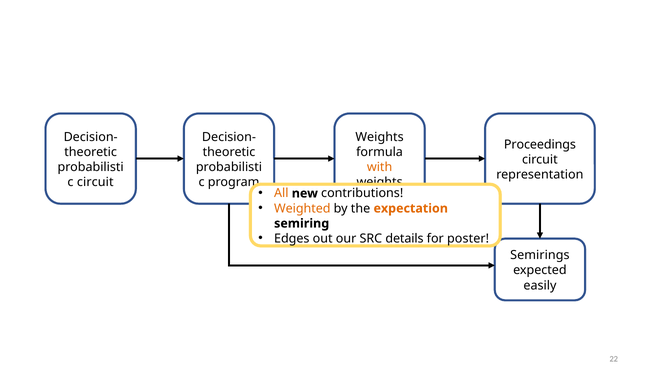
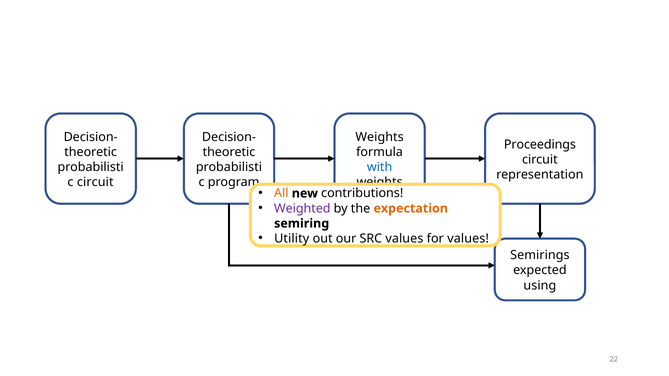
with colour: orange -> blue (380, 167)
Weighted colour: orange -> purple (302, 209)
Edges: Edges -> Utility (292, 239)
SRC details: details -> values (404, 239)
for poster: poster -> values (468, 239)
easily: easily -> using (540, 286)
